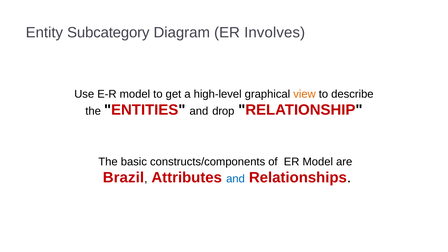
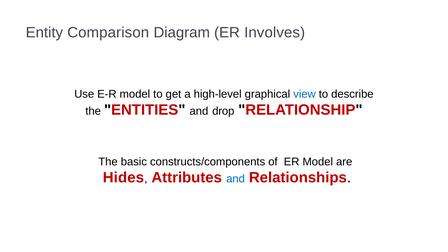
Subcategory: Subcategory -> Comparison (108, 32)
view colour: orange -> blue (304, 94)
Brazil: Brazil -> Hides (123, 178)
